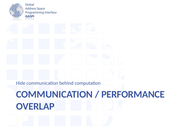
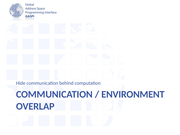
PERFORMANCE: PERFORMANCE -> ENVIRONMENT (133, 94)
